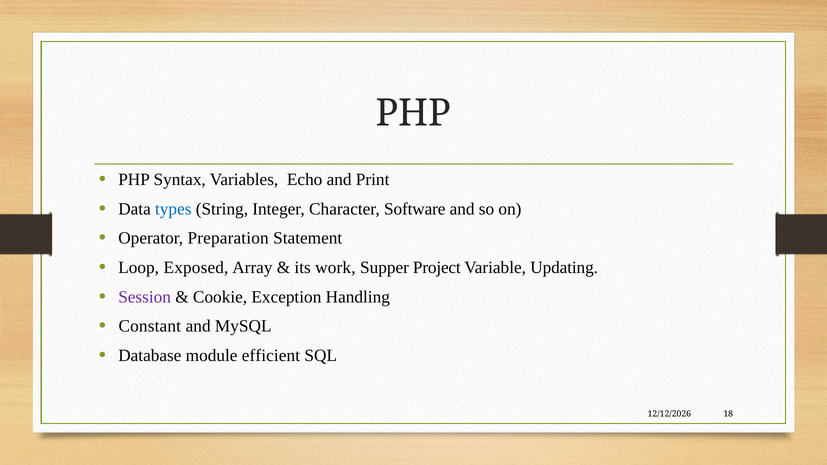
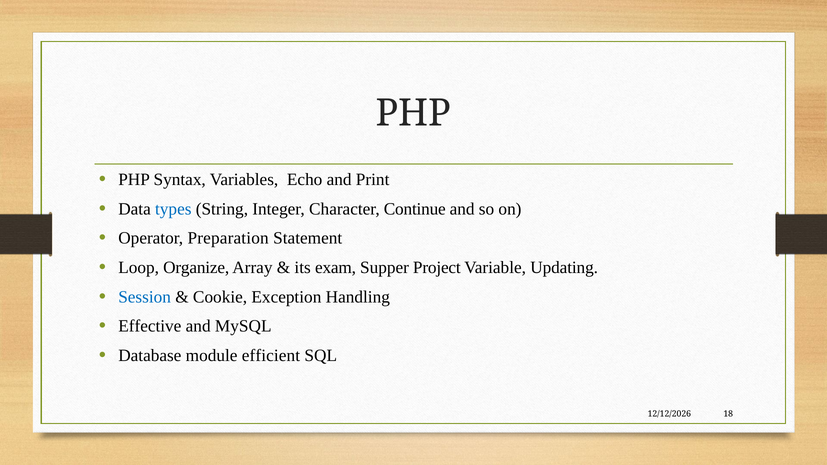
Software: Software -> Continue (415, 209)
Exposed: Exposed -> Organize (196, 268)
work: work -> exam (336, 268)
Session colour: purple -> blue (145, 297)
Constant: Constant -> Effective (150, 326)
